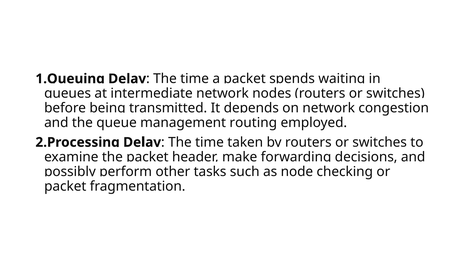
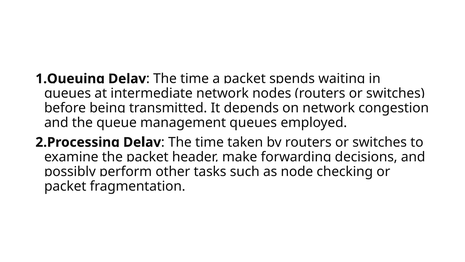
management routing: routing -> queues (253, 123)
